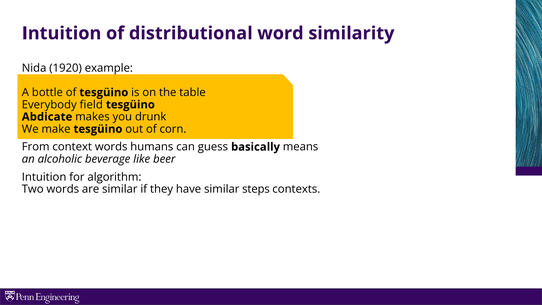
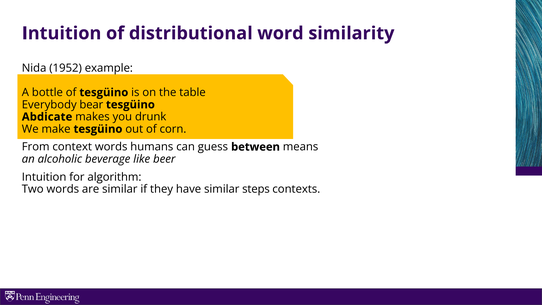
1920: 1920 -> 1952 (66, 68)
field: field -> bear (91, 105)
basically: basically -> between (256, 147)
